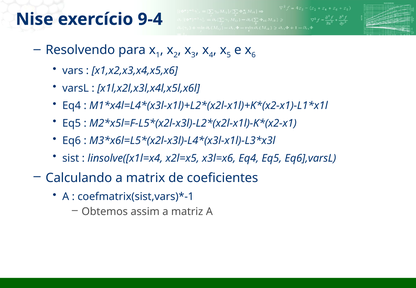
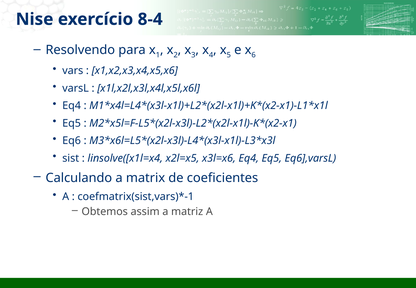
9-4: 9-4 -> 8-4 (150, 19)
